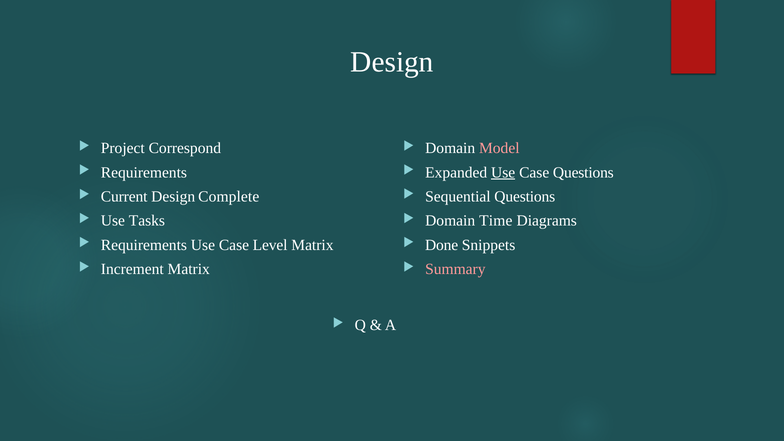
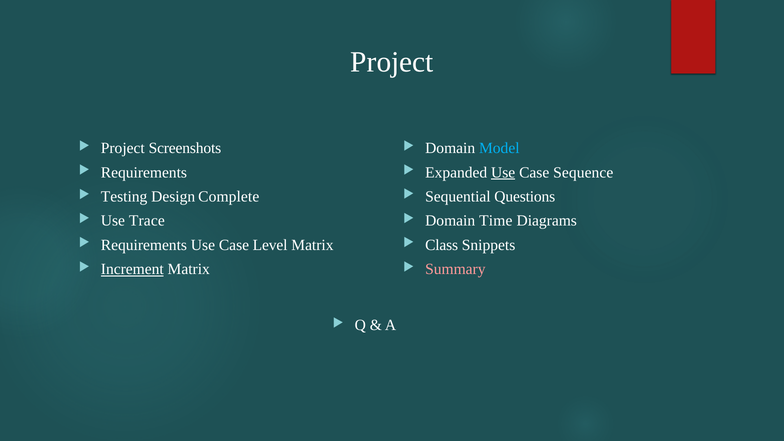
Design: Design -> Project (392, 62)
Model colour: pink -> light blue (499, 148)
Correspond: Correspond -> Screenshots (185, 148)
Case Questions: Questions -> Sequence (583, 172)
Current: Current -> Testing (124, 197)
Tasks: Tasks -> Trace (147, 221)
Done: Done -> Class (442, 245)
Increment underline: none -> present (132, 269)
